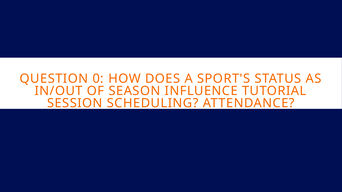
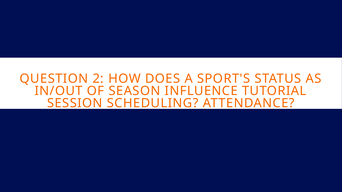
0: 0 -> 2 (98, 79)
